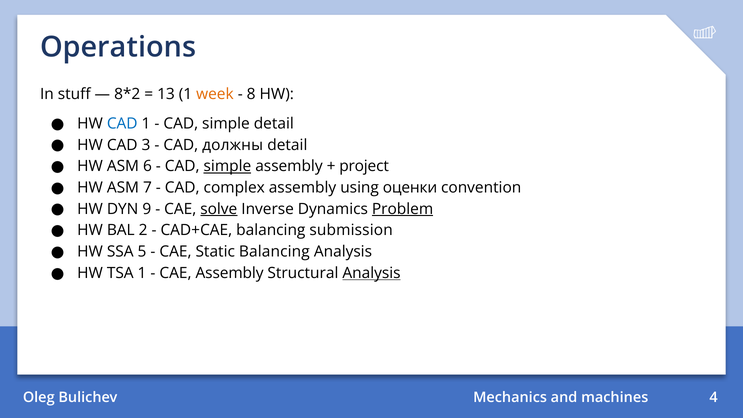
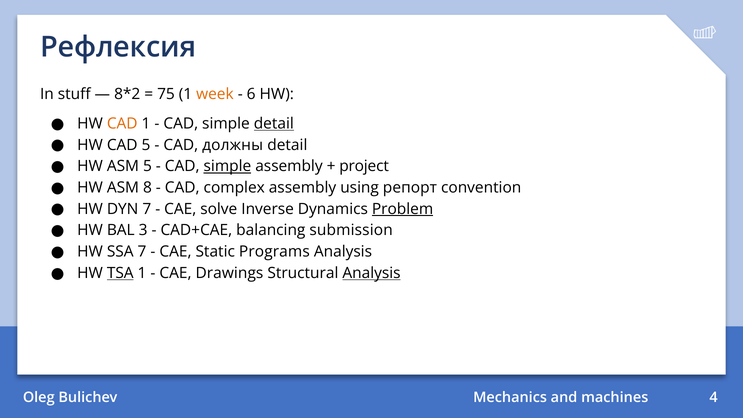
Operations: Operations -> Рефлексия (118, 47)
13: 13 -> 75 (166, 94)
8: 8 -> 6 (251, 94)
CAD colour: blue -> orange (122, 124)
detail underline: none -> present (274, 124)
CAD 3: 3 -> 5 (146, 145)
ASM 6: 6 -> 5 (147, 166)
7: 7 -> 8 (147, 188)
оценки: оценки -> репорт (410, 188)
DYN 9: 9 -> 7 (147, 209)
solve underline: present -> none (219, 209)
2: 2 -> 3 (143, 230)
SSA 5: 5 -> 7 (142, 252)
Static Balancing: Balancing -> Programs (274, 252)
TSA underline: none -> present (120, 273)
CAE Assembly: Assembly -> Drawings (229, 273)
